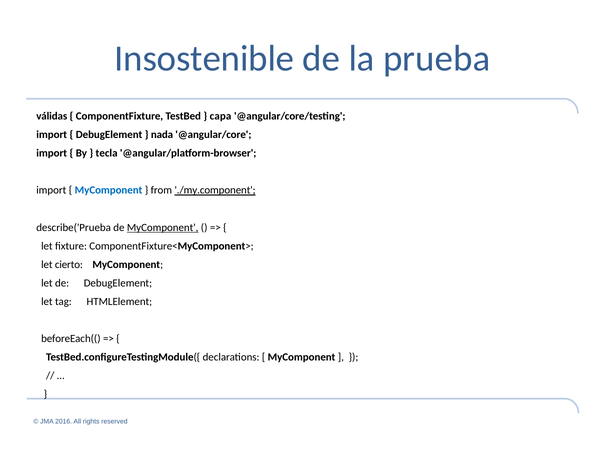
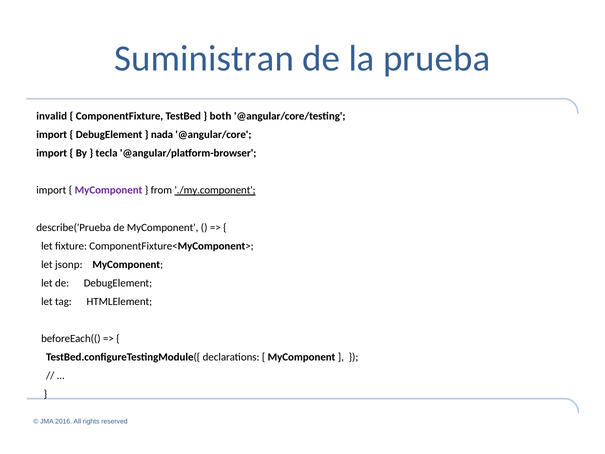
Insostenible: Insostenible -> Suministran (204, 59)
válidas: válidas -> invalid (52, 116)
capa: capa -> both (221, 116)
MyComponent colour: blue -> purple (109, 190)
MyComponent underline: present -> none (163, 227)
cierto: cierto -> jsonp (69, 264)
